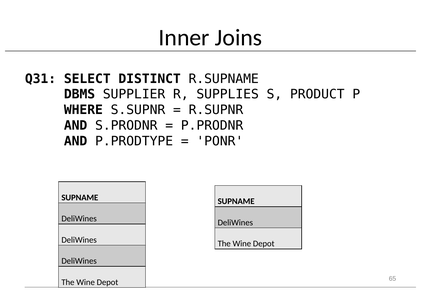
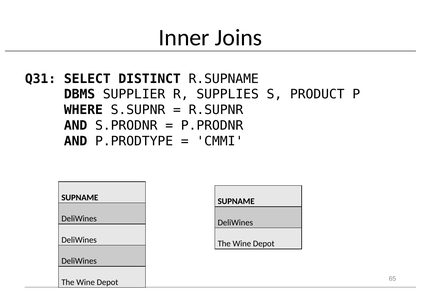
PONR: PONR -> CMMI (220, 141)
